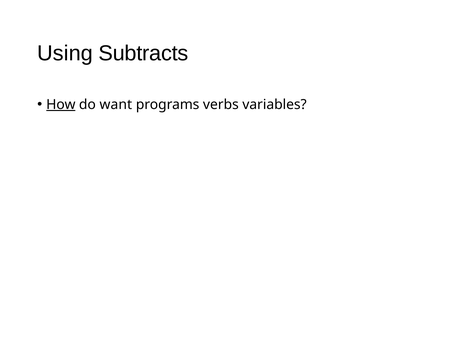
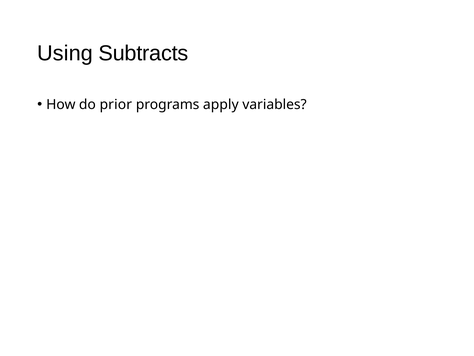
How underline: present -> none (61, 104)
want: want -> prior (116, 104)
verbs: verbs -> apply (221, 104)
